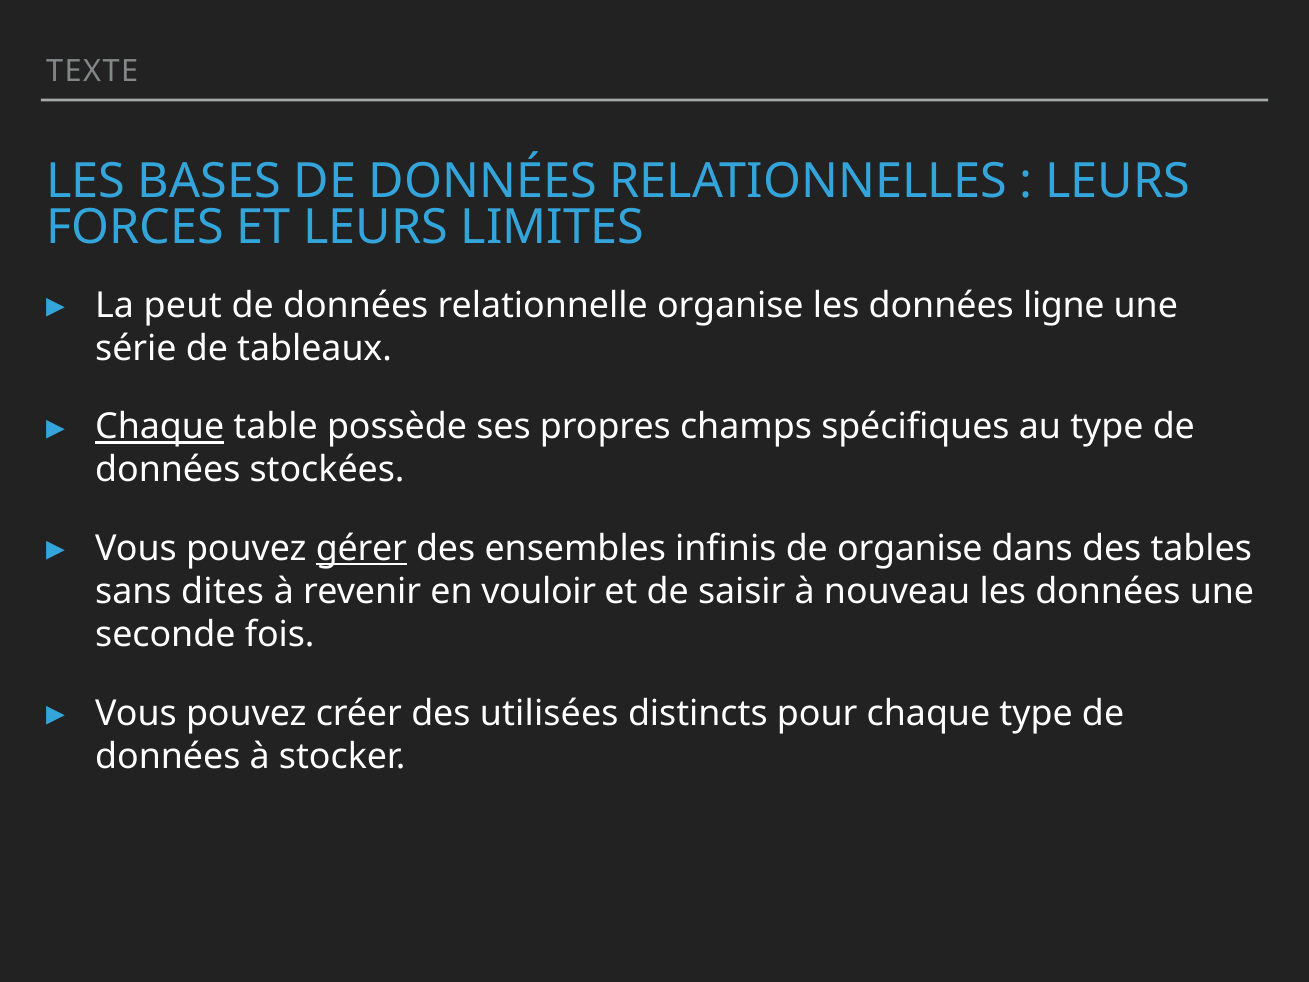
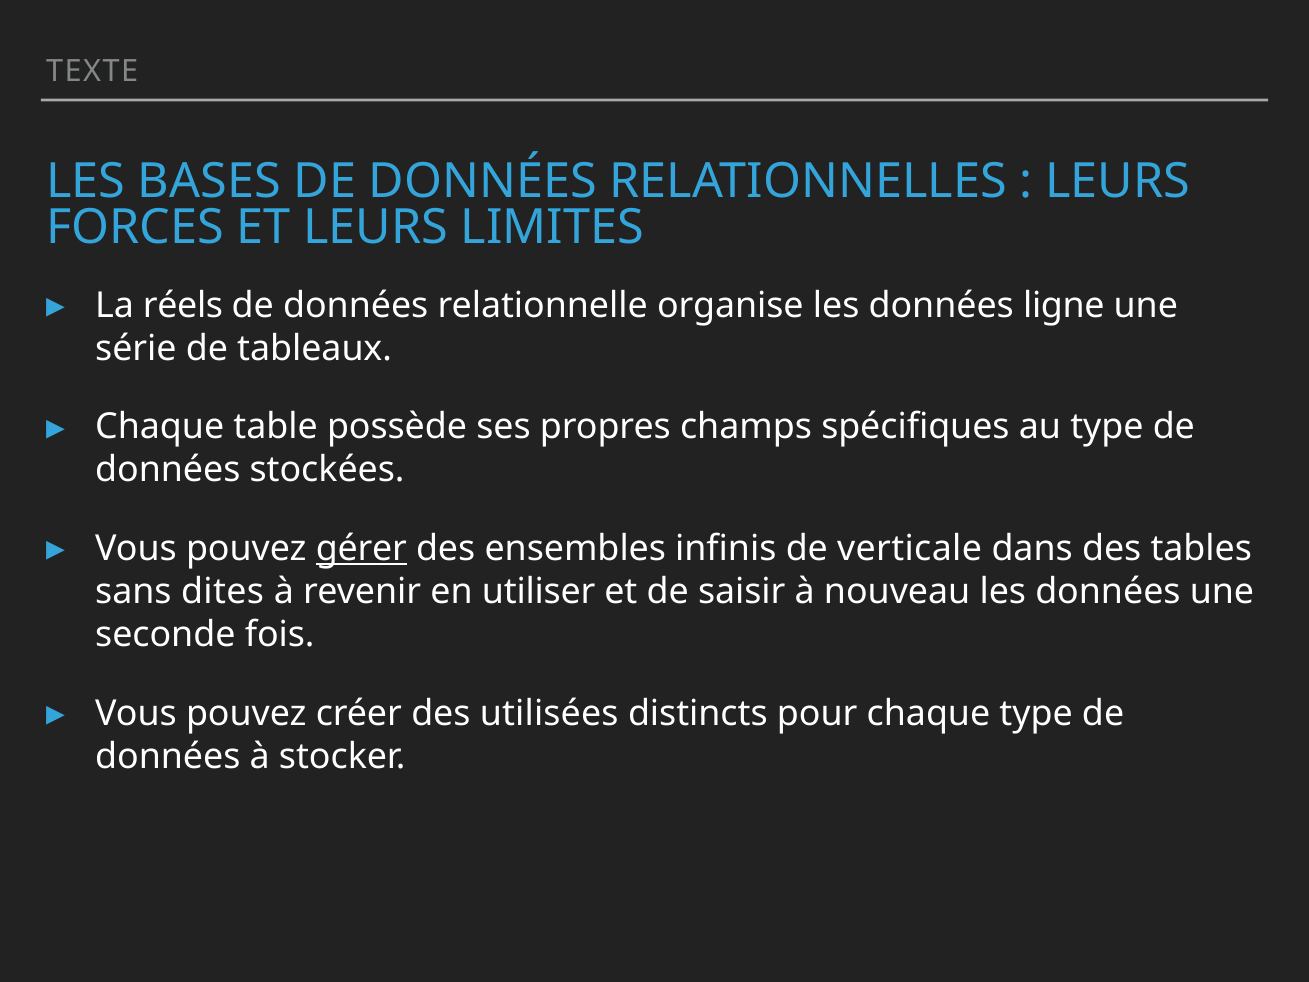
peut: peut -> réels (183, 305)
Chaque underline: present -> none (160, 427)
de organise: organise -> verticale (910, 549)
vouloir: vouloir -> utiliser (539, 592)
